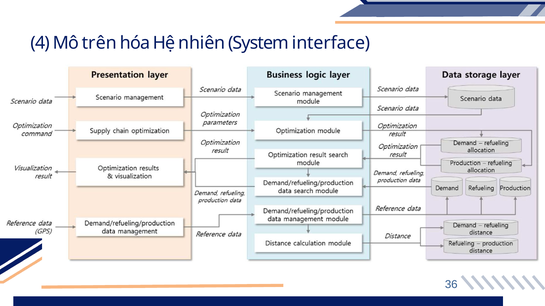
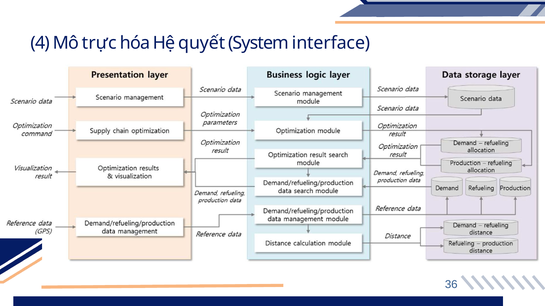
trên: trên -> trực (99, 43)
nhiên: nhiên -> quyết (202, 43)
